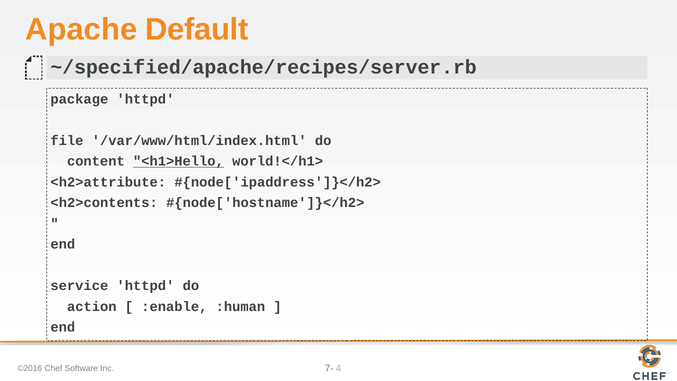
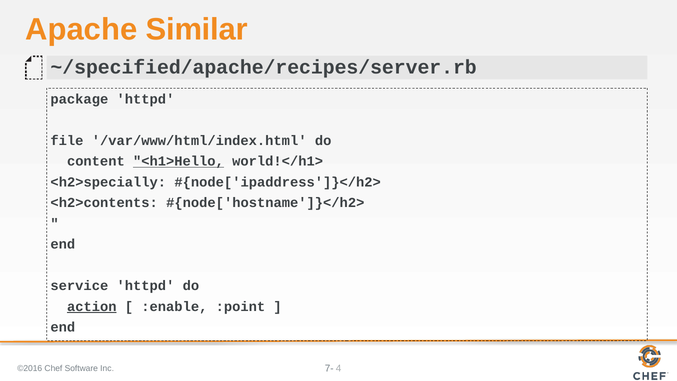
Default: Default -> Similar (197, 29)
<h2>attribute: <h2>attribute -> <h2>specially (108, 182)
action underline: none -> present (92, 306)
:human: :human -> :point (240, 306)
